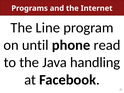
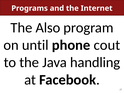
Line: Line -> Also (48, 28)
read: read -> cout (107, 45)
